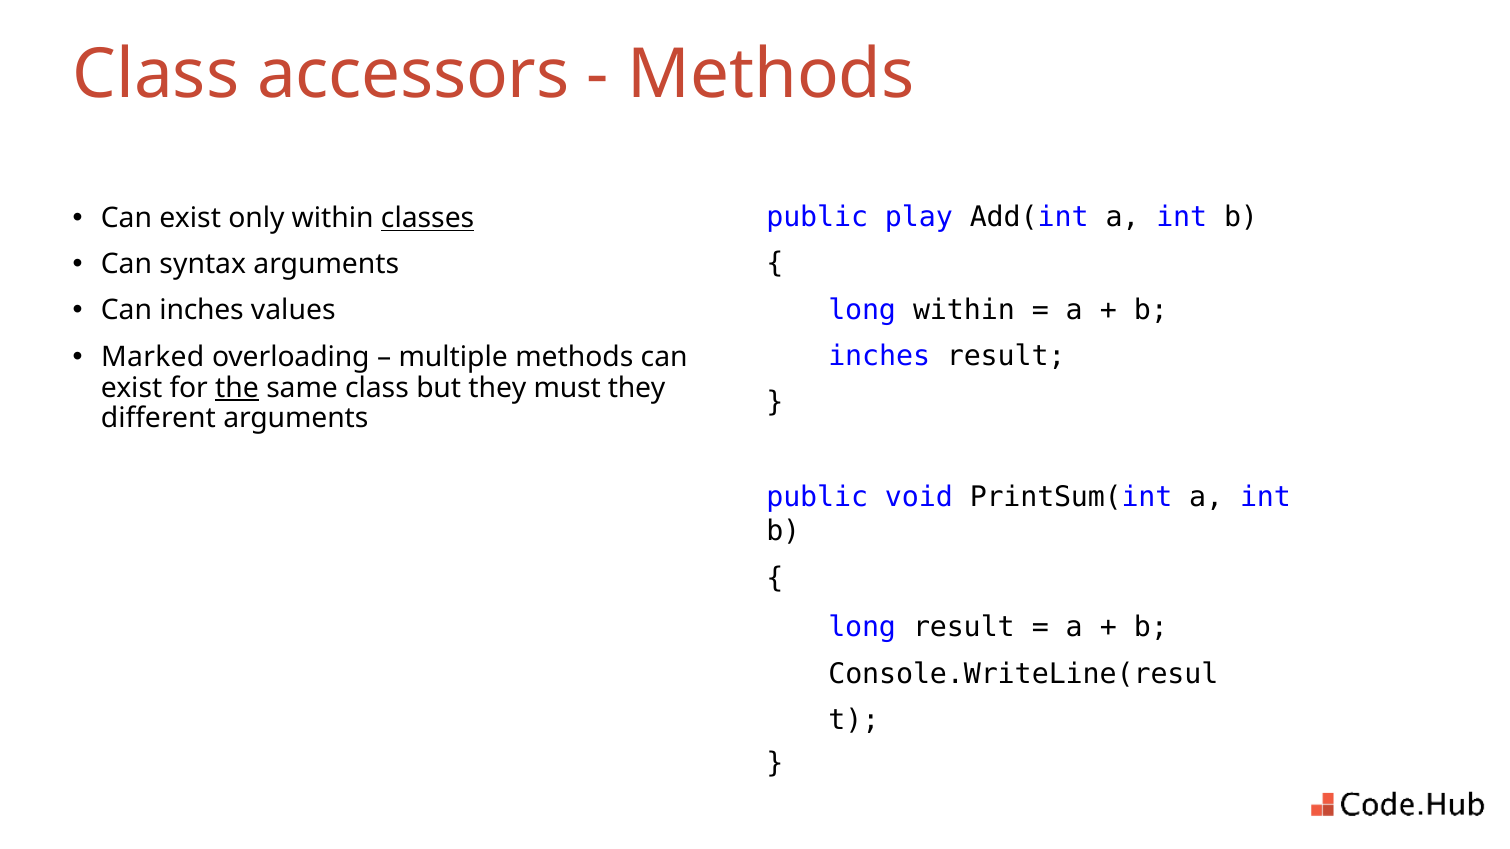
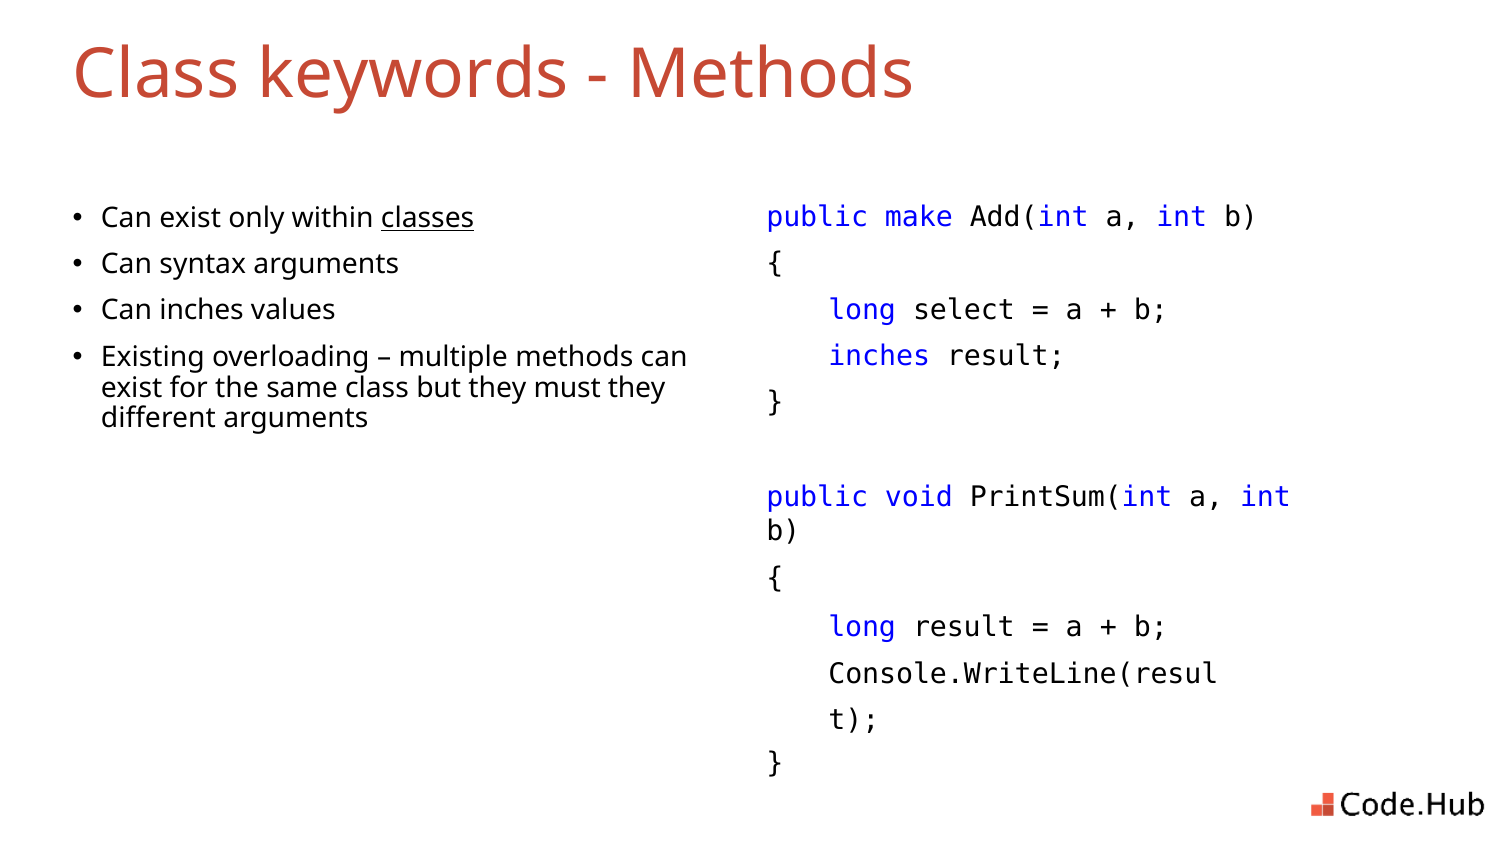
accessors: accessors -> keywords (413, 75)
play: play -> make (919, 217)
long within: within -> select (964, 310)
Marked: Marked -> Existing (153, 358)
the underline: present -> none (237, 388)
